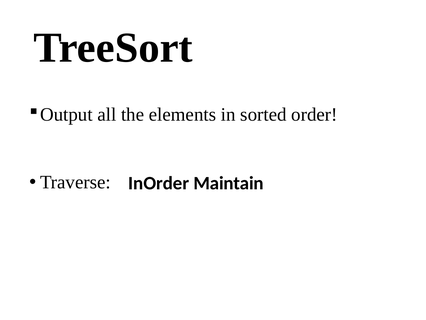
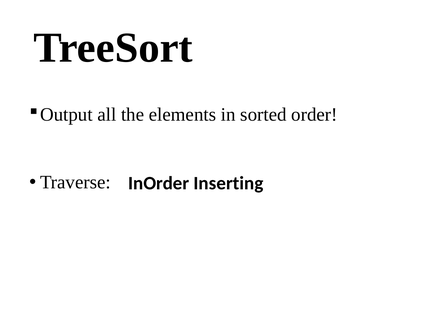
Maintain: Maintain -> Inserting (228, 183)
